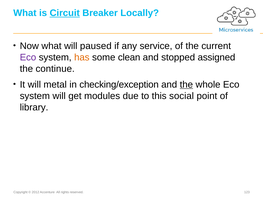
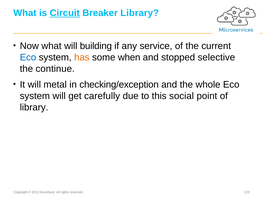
Breaker Locally: Locally -> Library (140, 13)
paused: paused -> building (96, 46)
Eco colour: purple -> blue (28, 57)
clean: clean -> when (129, 57)
assigned: assigned -> selective (216, 57)
the underline: present -> none (186, 85)
modules: modules -> carefully (102, 96)
